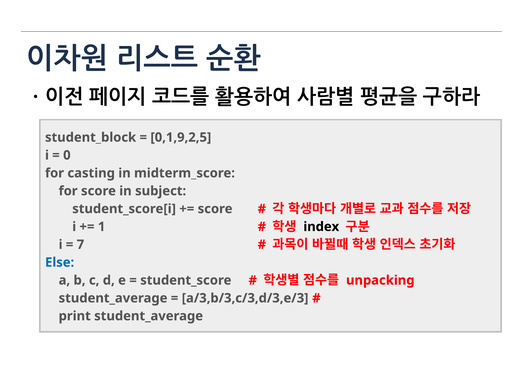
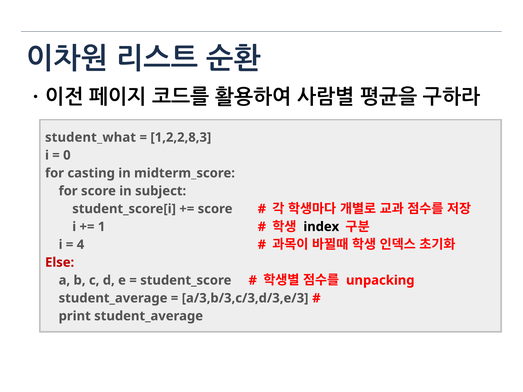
student_block: student_block -> student_what (91, 137)
0,1,9,2,5: 0,1,9,2,5 -> 1,2,2,8,3 (181, 137)
7: 7 -> 4 (80, 245)
Else colour: blue -> red (60, 263)
